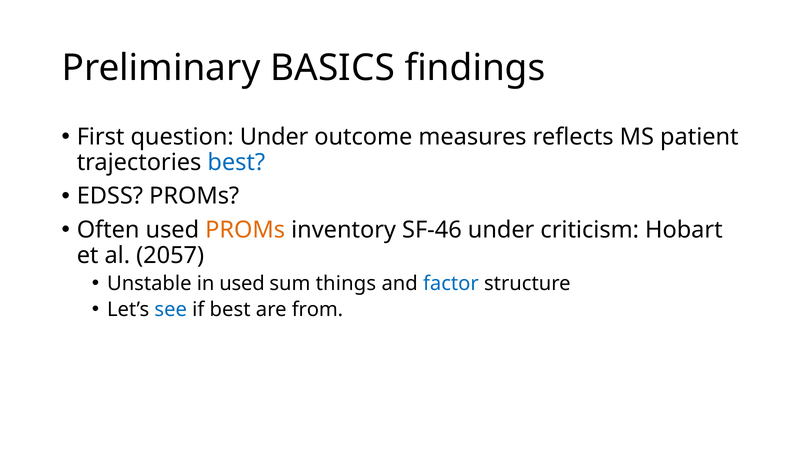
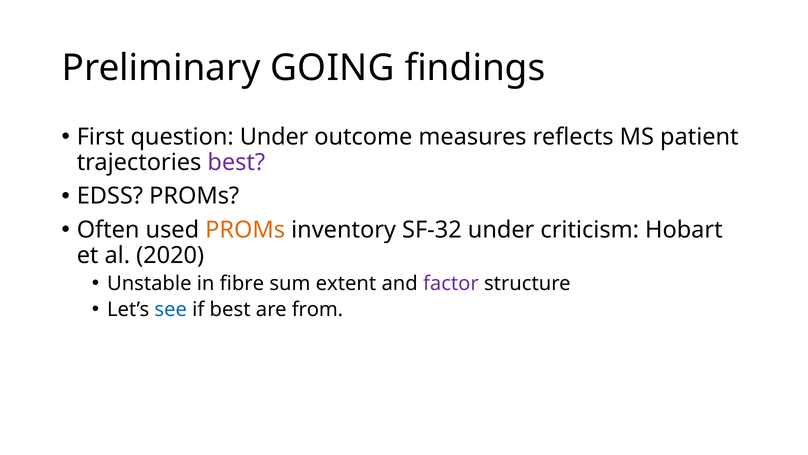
BASICS: BASICS -> GOING (332, 68)
best colour: blue -> purple (236, 162)
SF-46: SF-46 -> SF-32 (432, 230)
2057: 2057 -> 2020 (170, 255)
in used: used -> fibre (242, 283)
things: things -> extent (346, 283)
factor colour: blue -> purple (451, 283)
